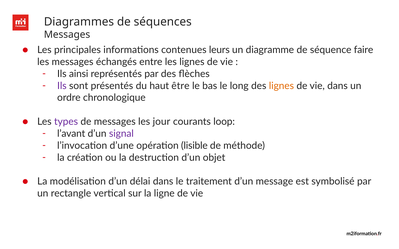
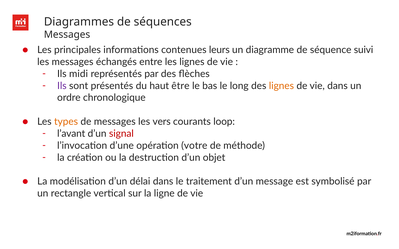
faire: faire -> suivi (364, 50)
ainsi: ainsi -> midi (79, 74)
types colour: purple -> orange (66, 122)
jour: jour -> vers (162, 122)
signal colour: purple -> red (121, 134)
lisible: lisible -> votre (194, 146)
